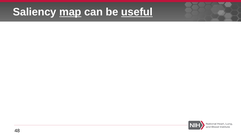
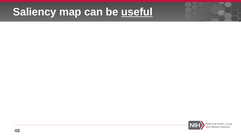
map underline: present -> none (70, 12)
